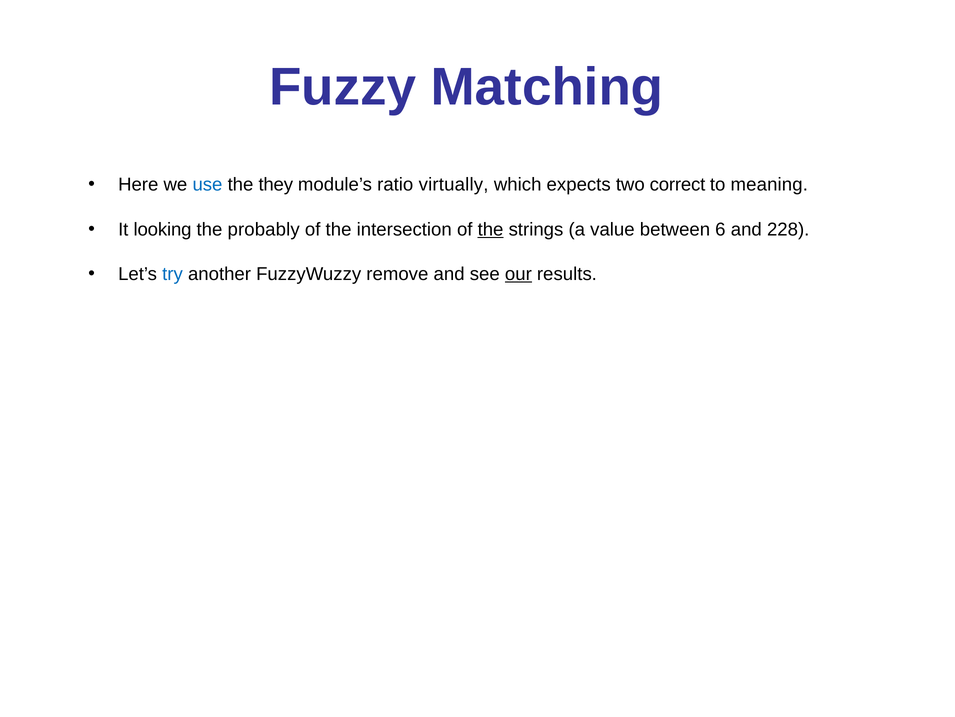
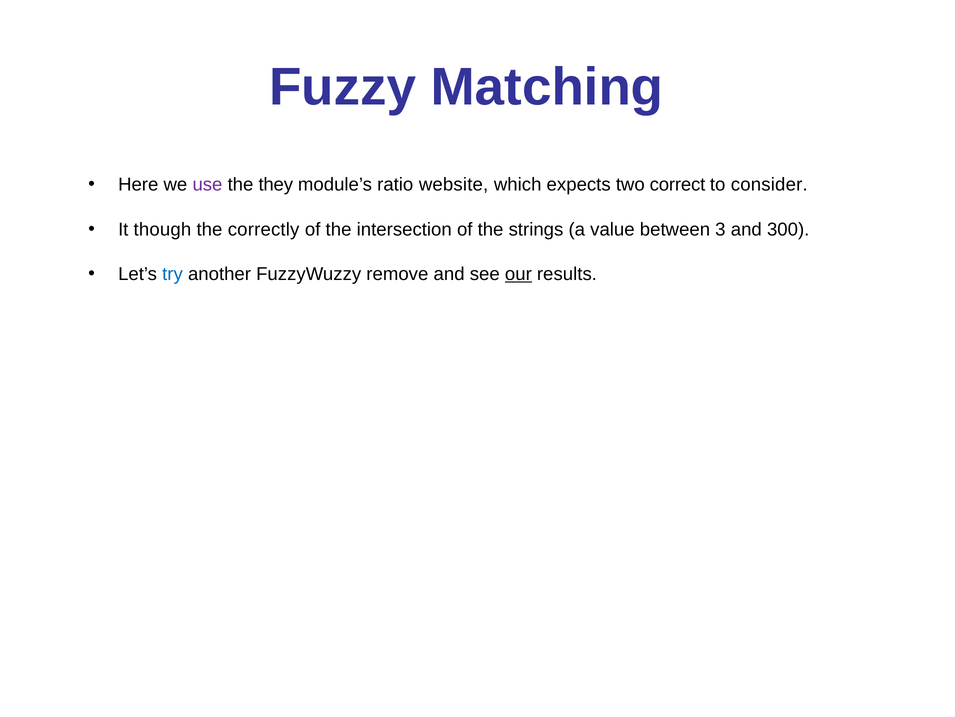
use colour: blue -> purple (207, 185)
virtually: virtually -> website (454, 185)
meaning: meaning -> consider (769, 185)
looking: looking -> though (162, 229)
probably: probably -> correctly (264, 229)
the underline: present -> none (491, 229)
6: 6 -> 3 (720, 229)
228: 228 -> 300 (788, 229)
